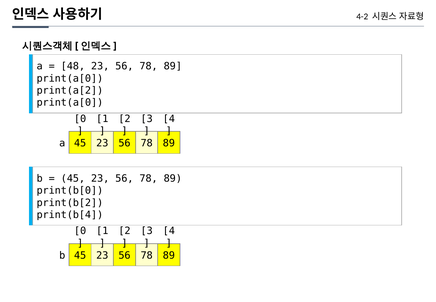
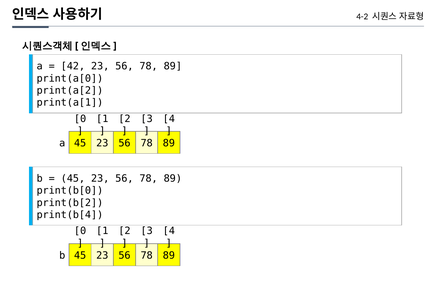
48: 48 -> 42 (73, 66)
print(a[0: print(a[0 -> print(a[1 (70, 102)
